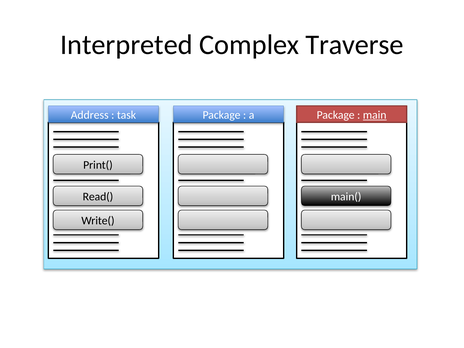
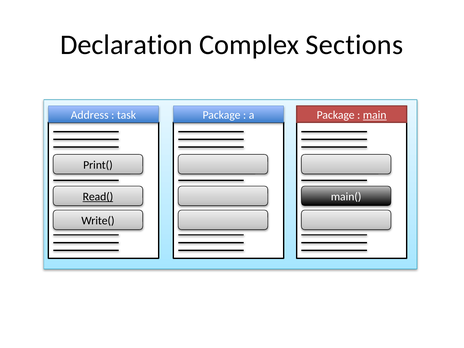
Interpreted: Interpreted -> Declaration (126, 45)
Traverse: Traverse -> Sections (354, 45)
Read( underline: none -> present (98, 197)
